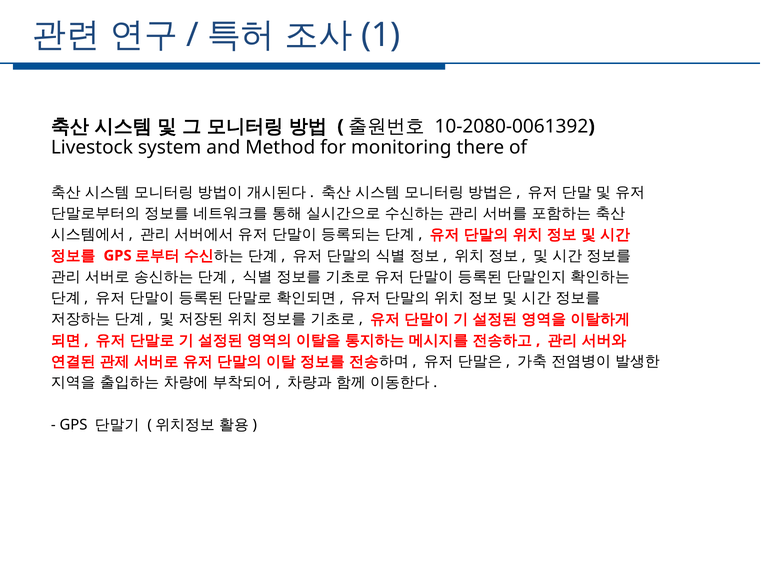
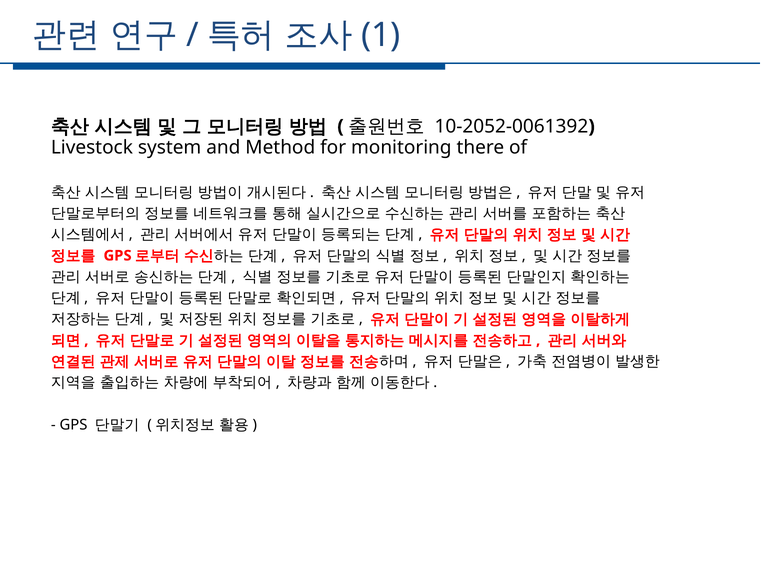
10-2080-0061392: 10-2080-0061392 -> 10-2052-0061392 (511, 127)
